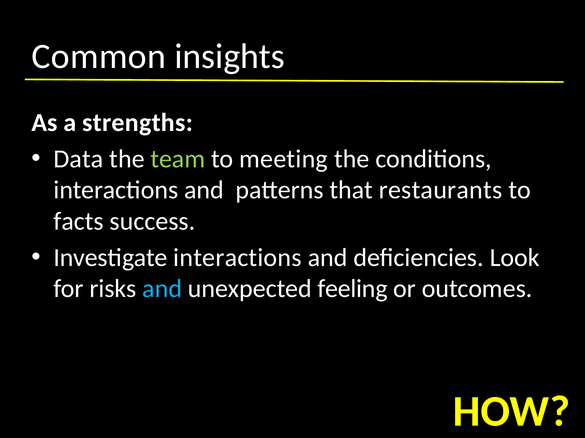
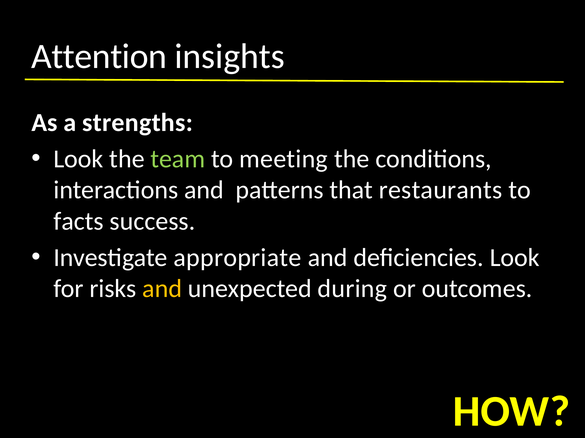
Common: Common -> Attention (99, 57)
Data: Data -> Look (78, 159)
Investigate interactions: interactions -> appropriate (237, 258)
and colour: light blue -> yellow (162, 289)
feeling: feeling -> during (352, 289)
